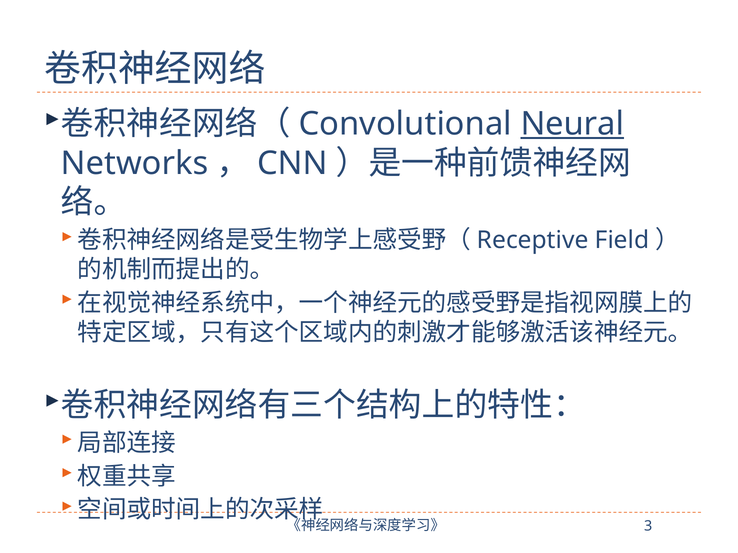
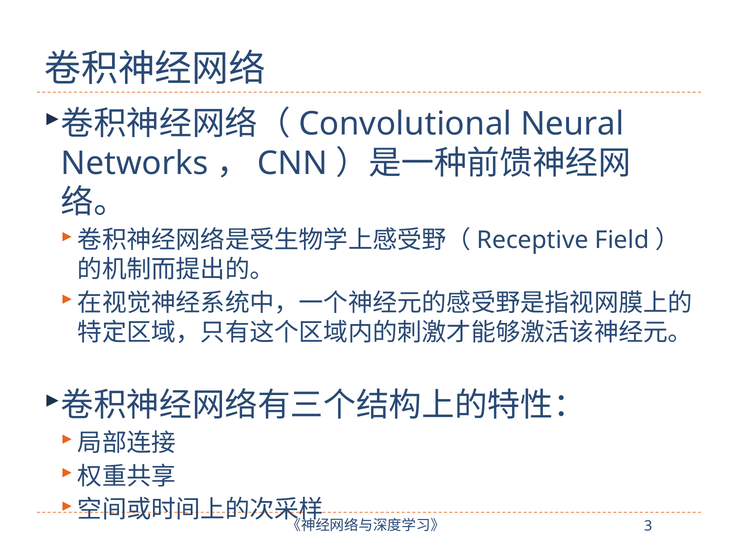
Neural underline: present -> none (572, 124)
